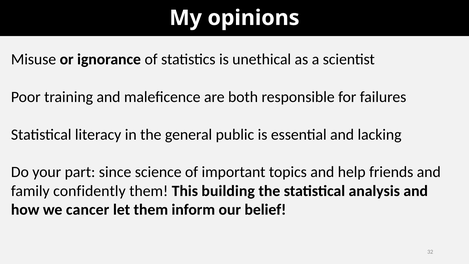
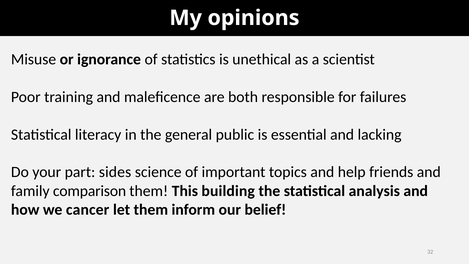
since: since -> sides (115, 172)
confidently: confidently -> comparison (90, 191)
